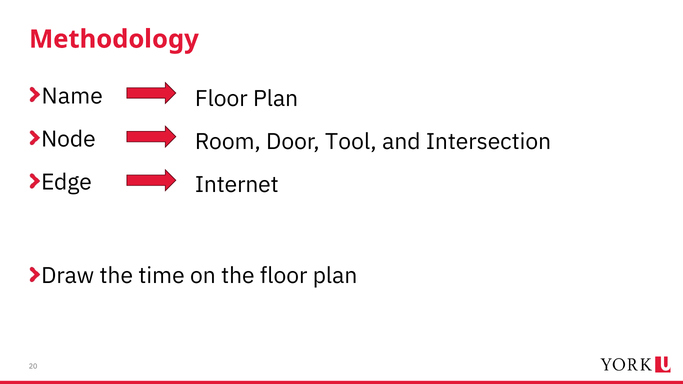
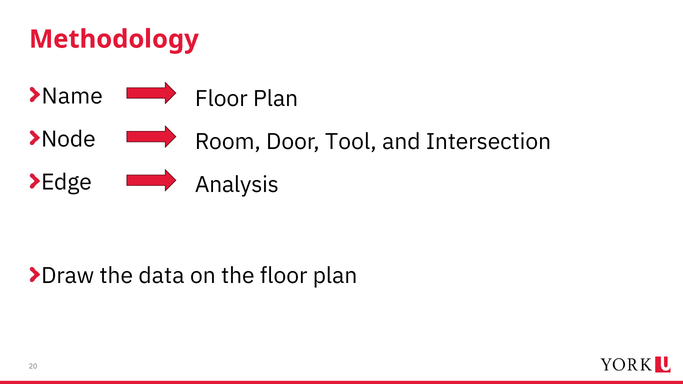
Internet: Internet -> Analysis (237, 185)
time: time -> data (161, 276)
